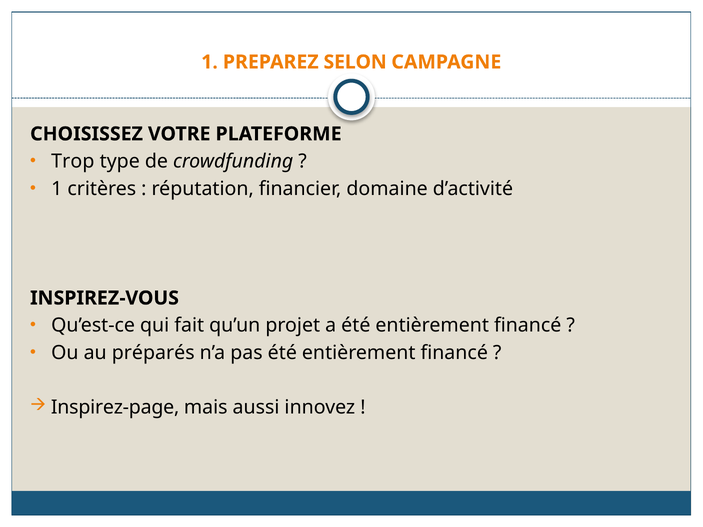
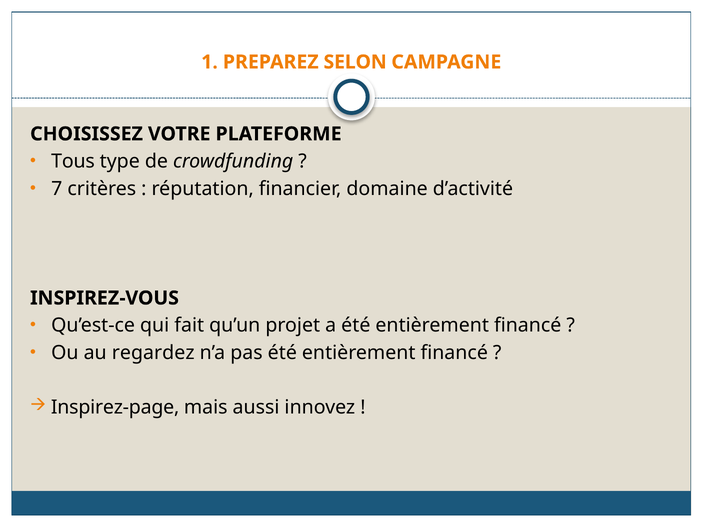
Trop: Trop -> Tous (73, 161)
1: 1 -> 7 (57, 189)
préparés: préparés -> regardez (153, 353)
